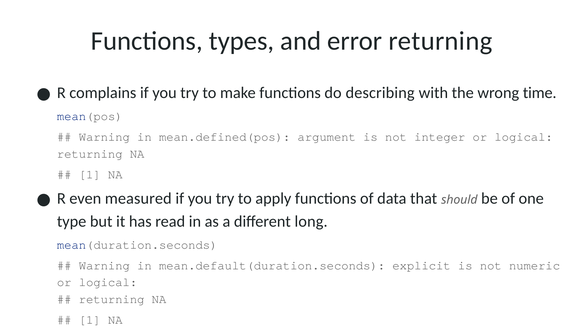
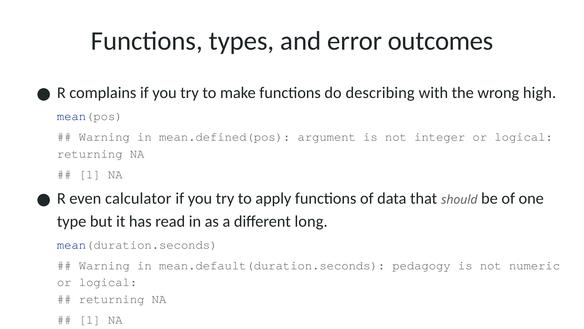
error returning: returning -> outcomes (441, 41)
time: time -> high (540, 93)
measured: measured -> calculator (138, 198)
explicit: explicit -> pedagogy (422, 265)
